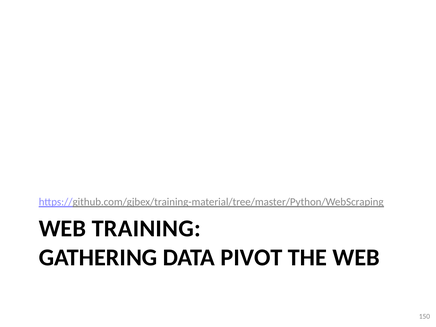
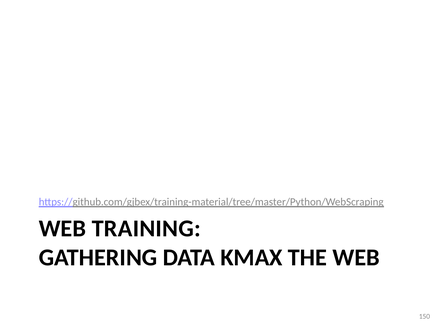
PIVOT: PIVOT -> KMAX (252, 258)
